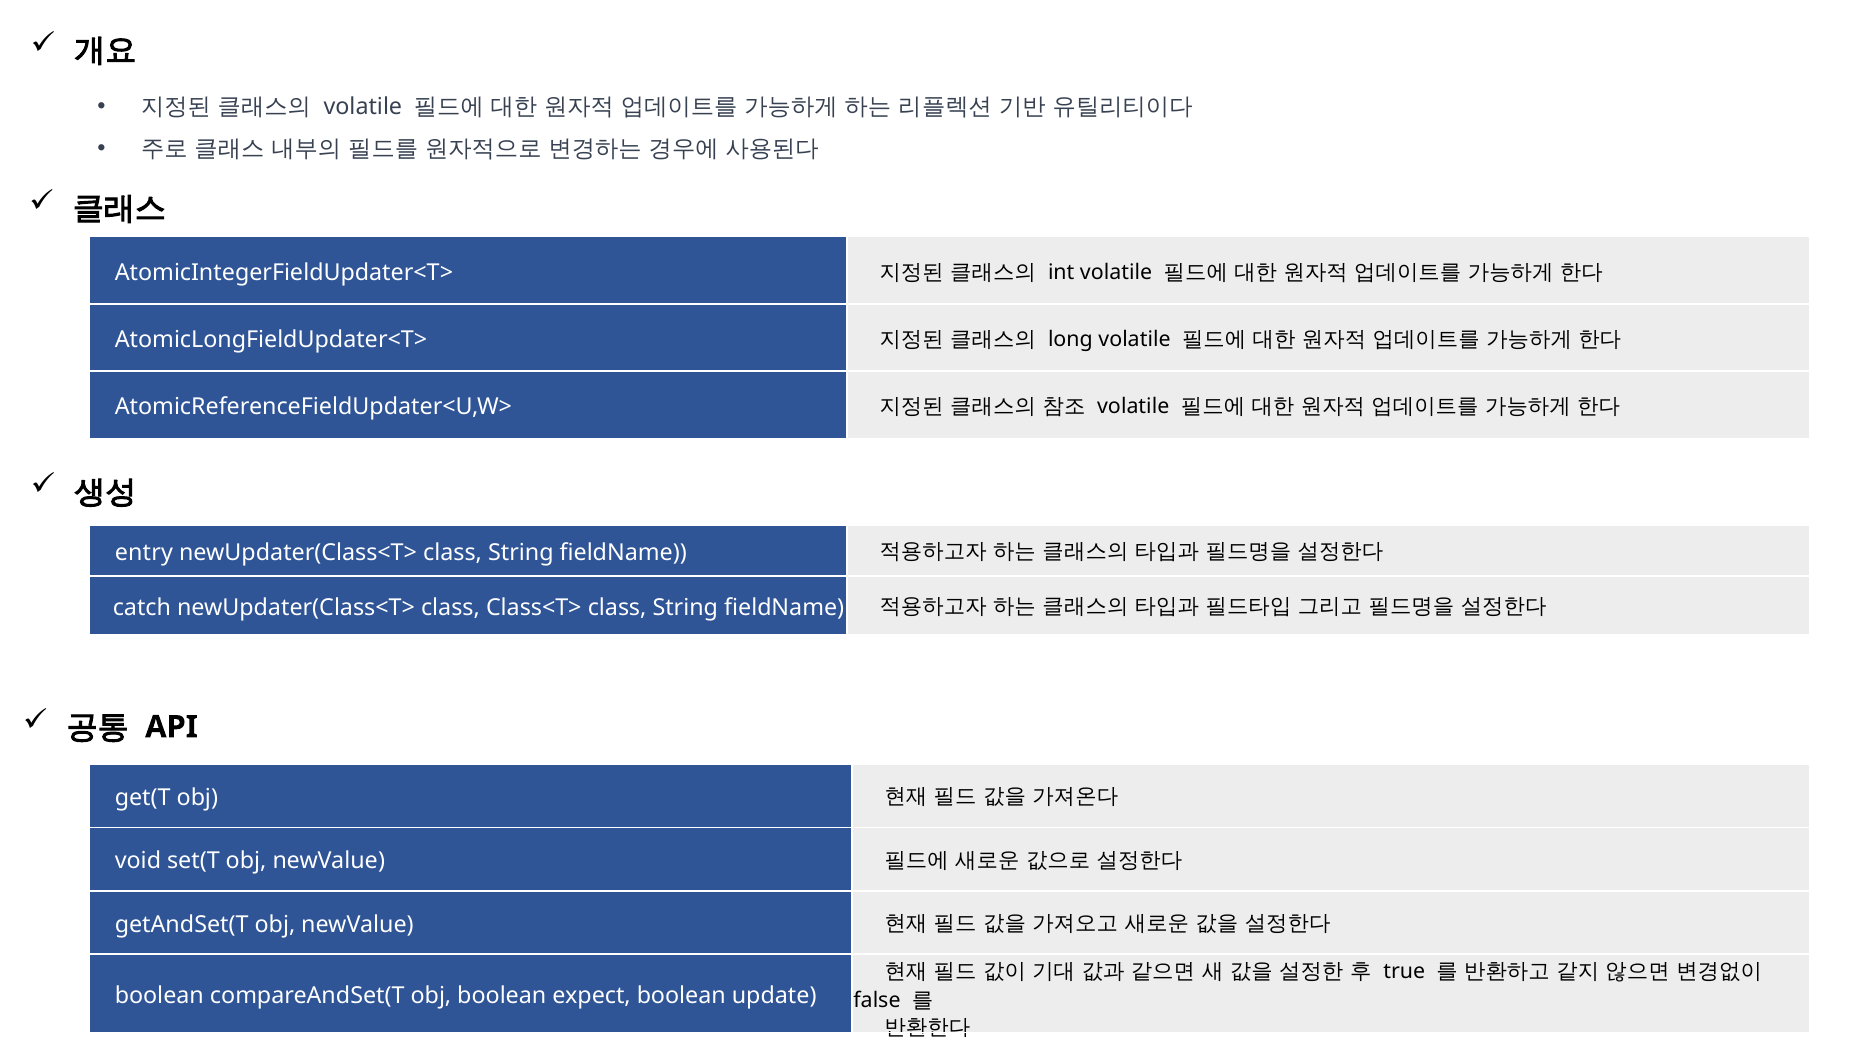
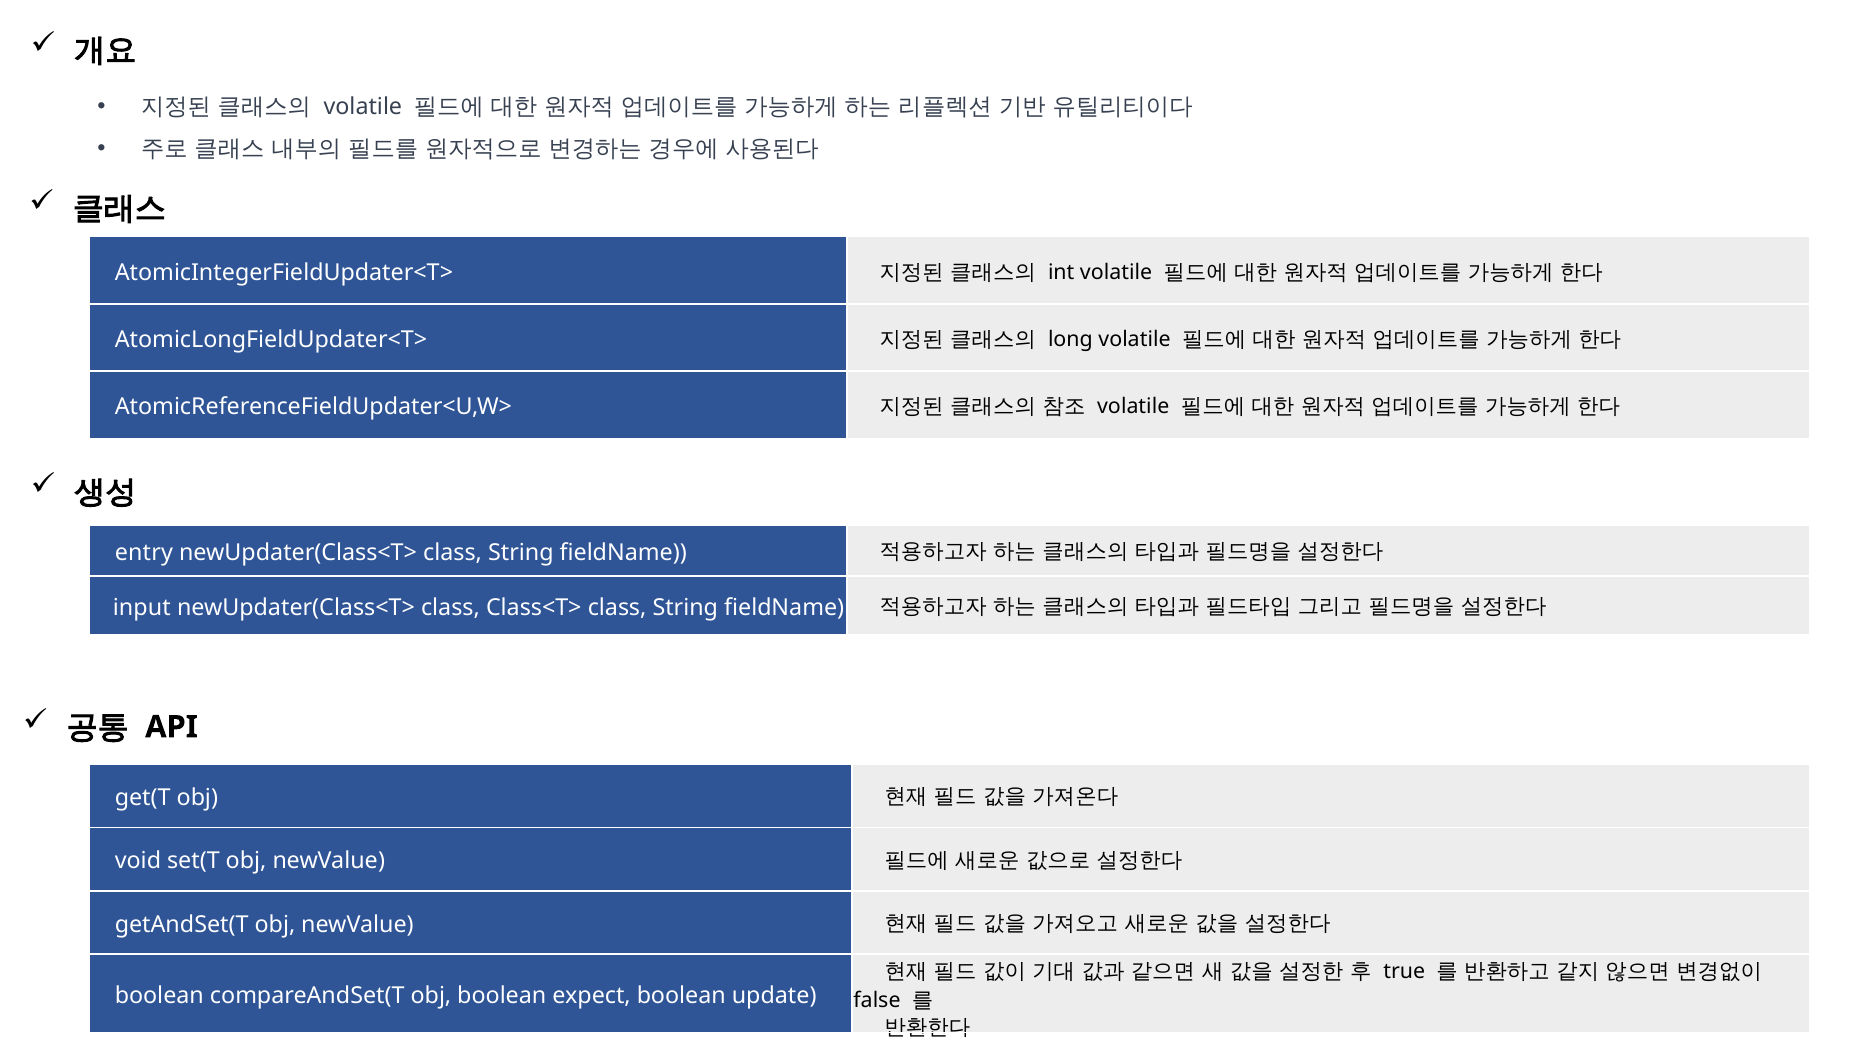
catch: catch -> input (142, 607)
